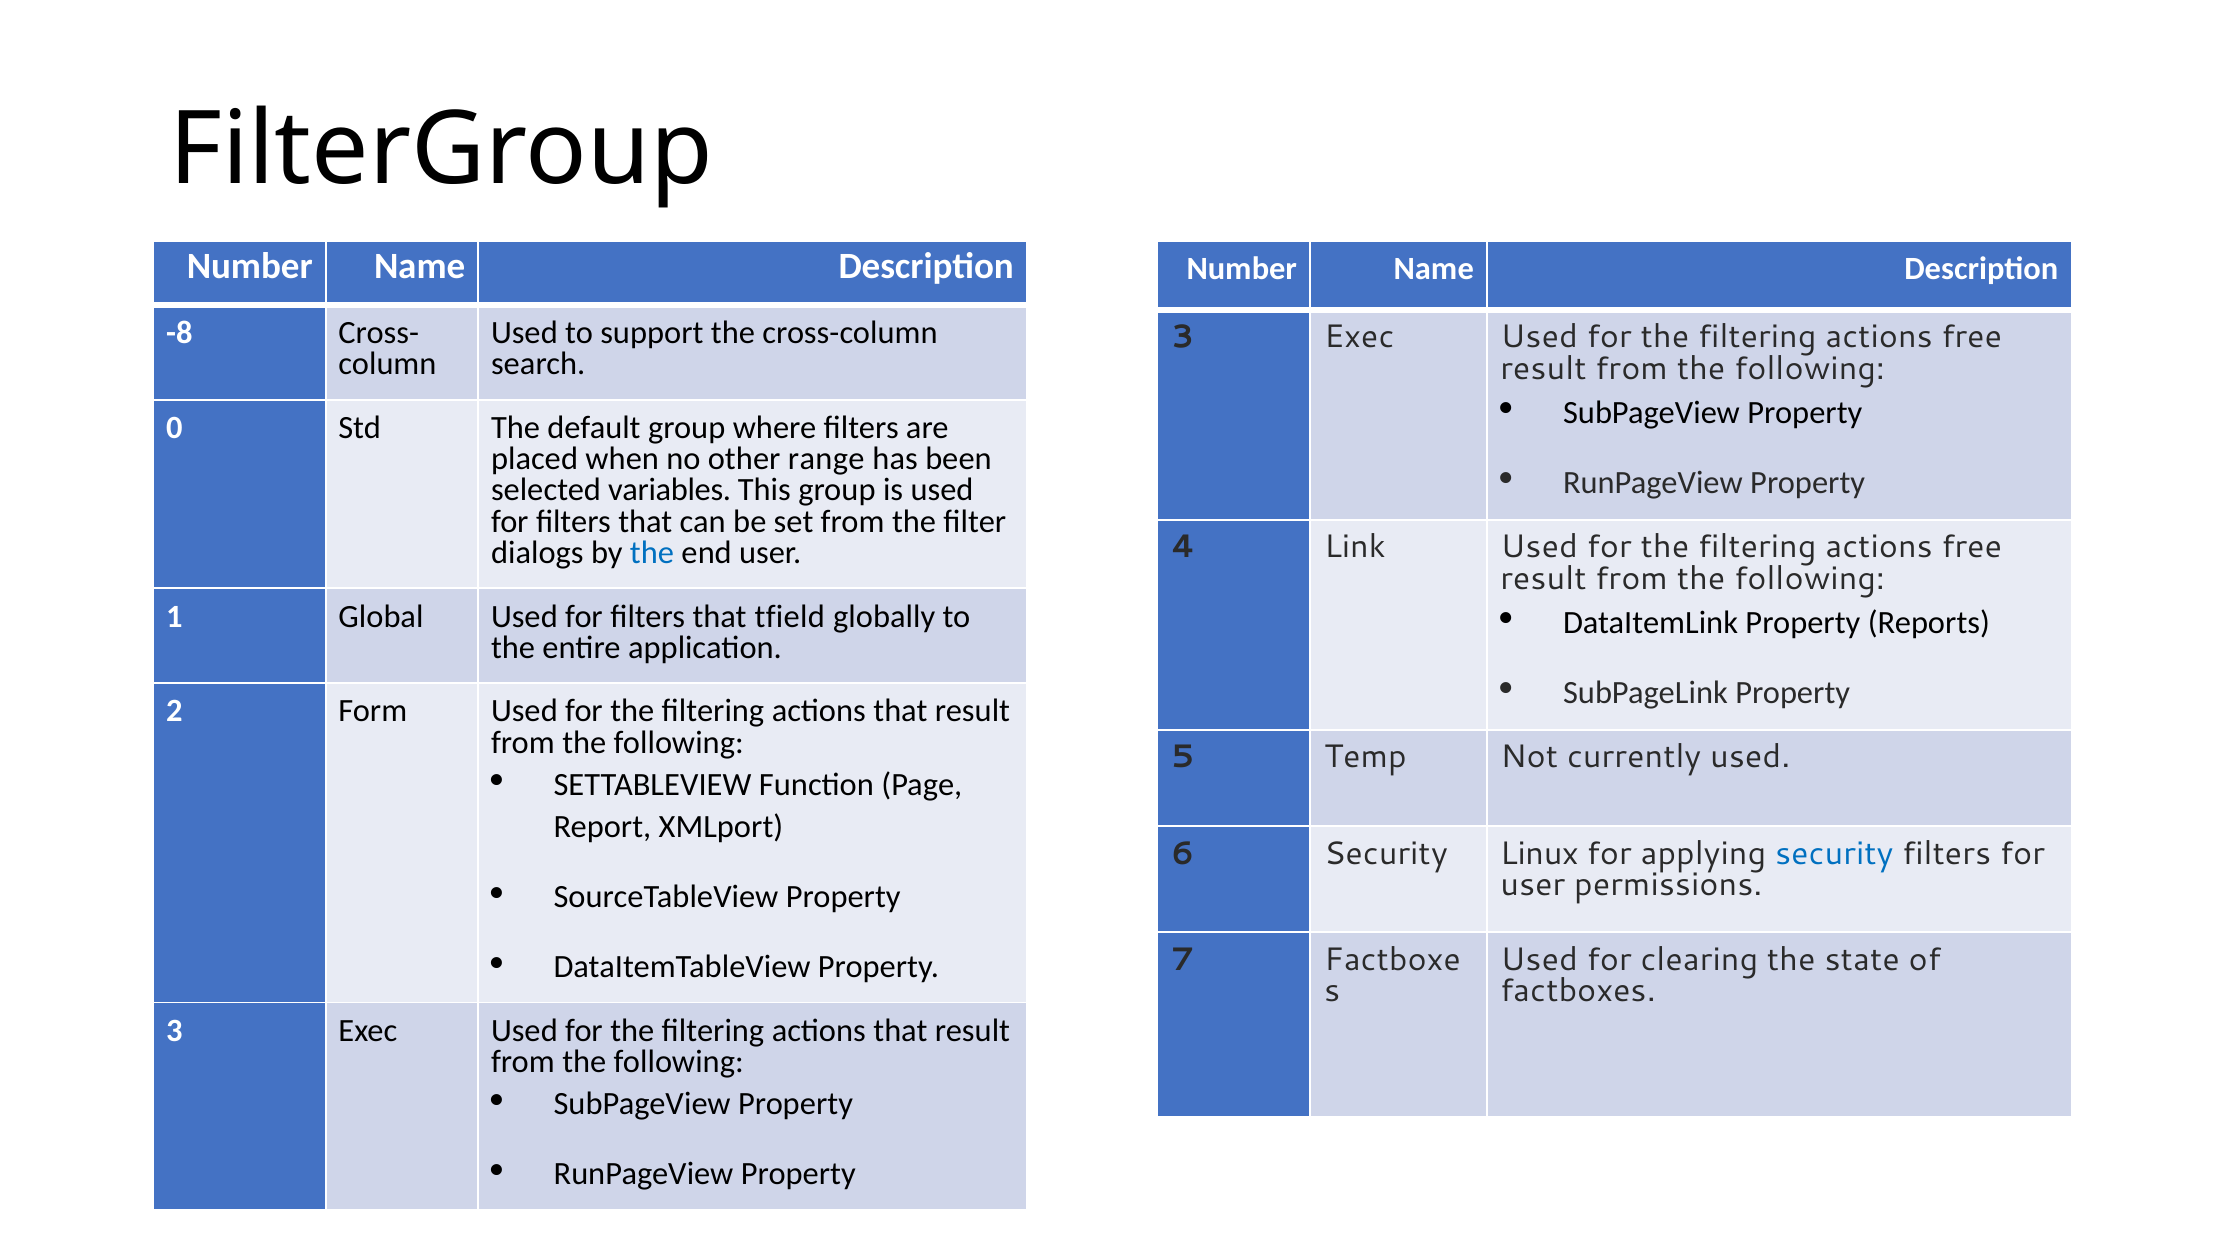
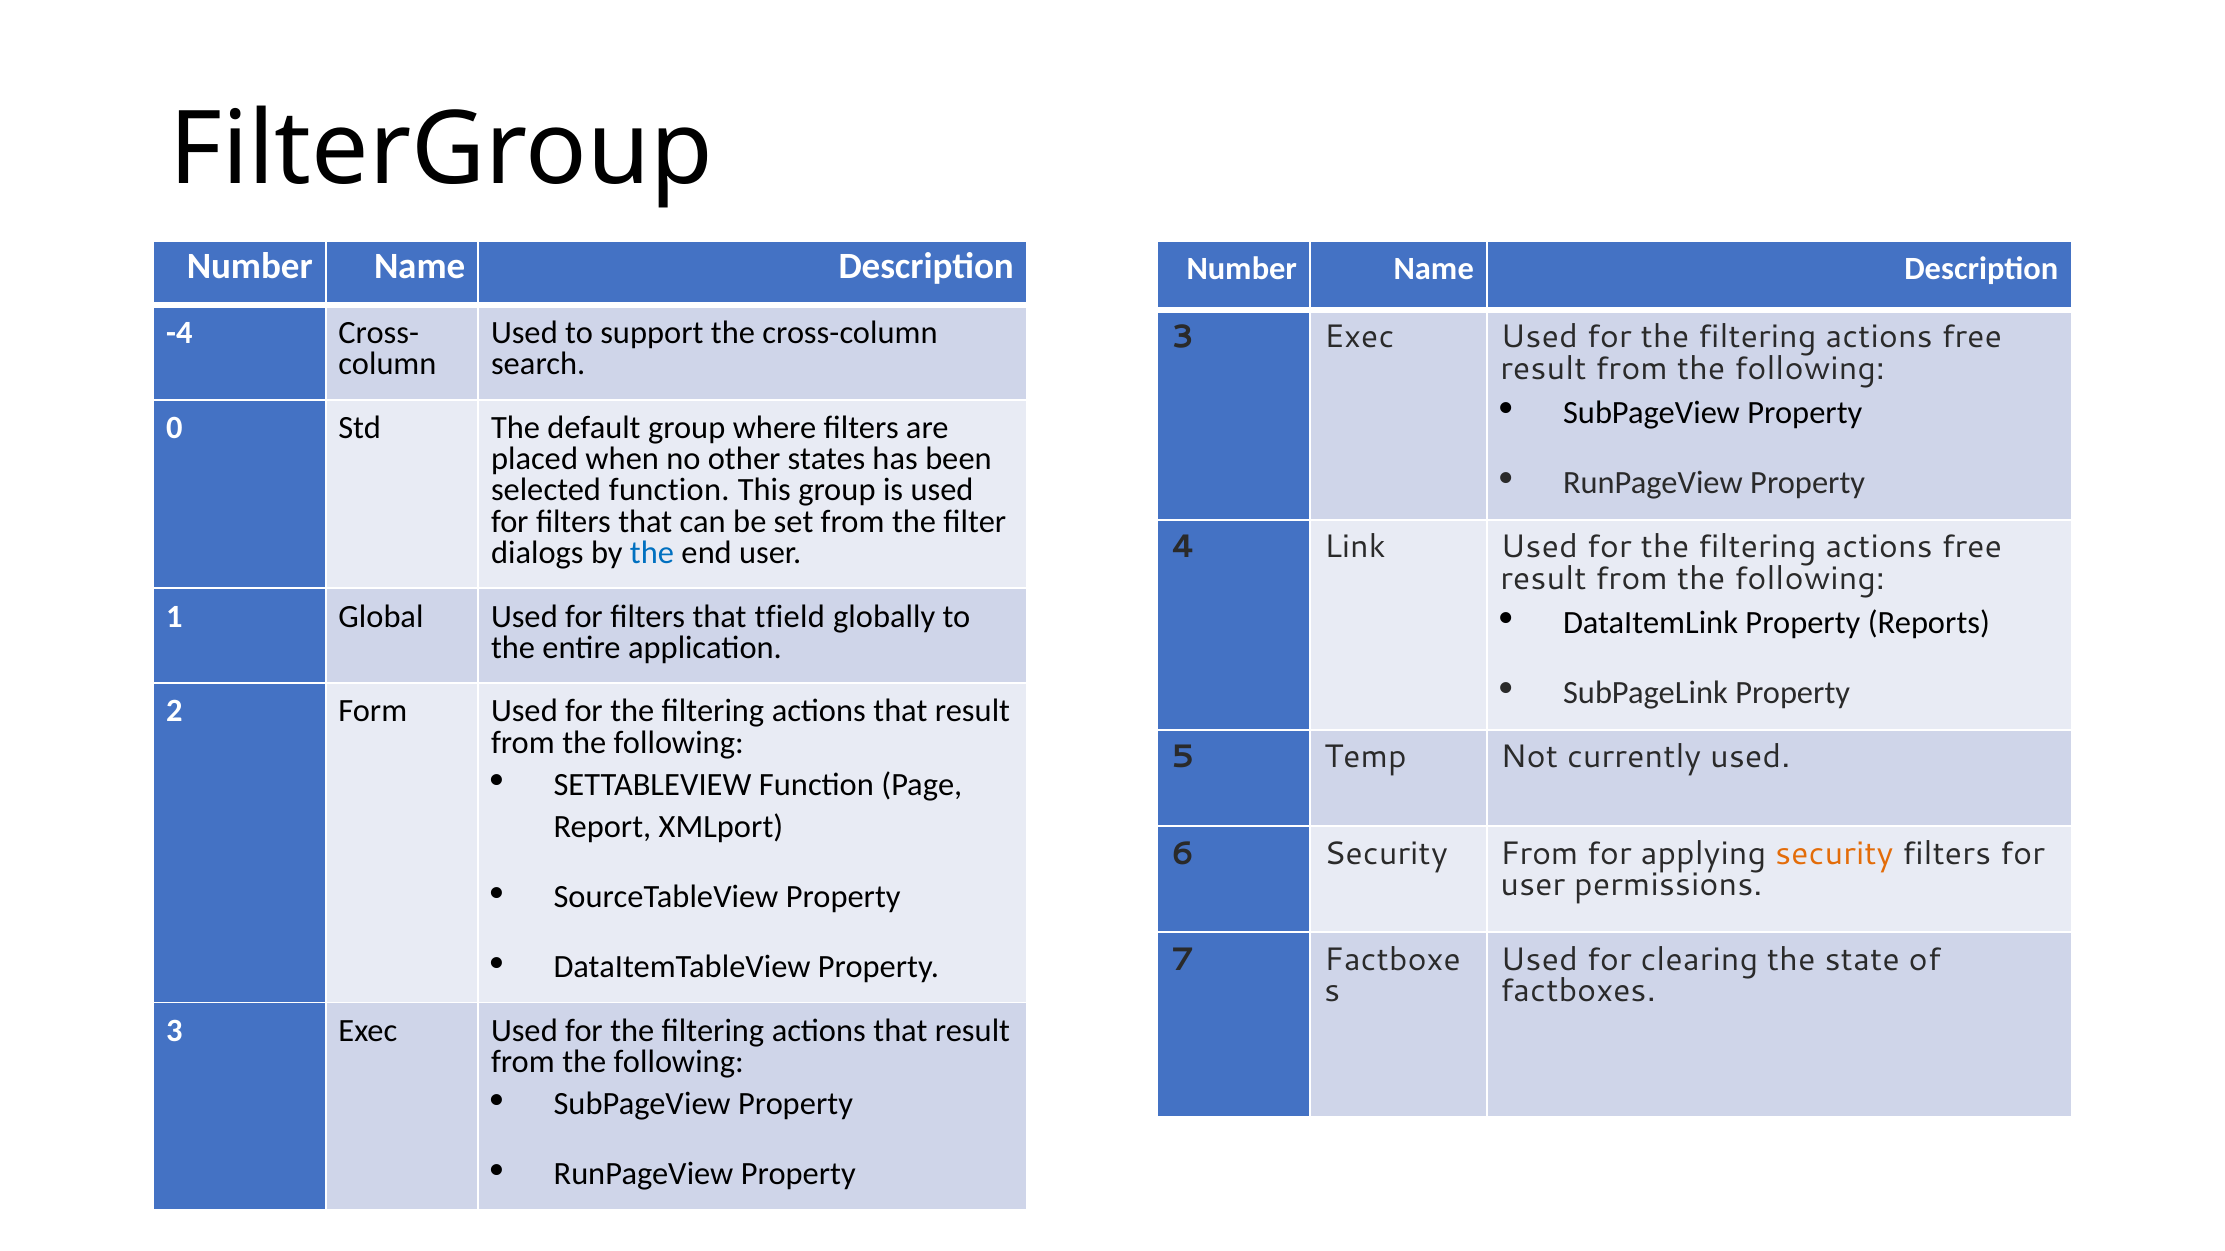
-8: -8 -> -4 (179, 333)
range: range -> states (826, 459)
selected variables: variables -> function (669, 490)
Security Linux: Linux -> From (1539, 854)
security colour: blue -> orange (1834, 854)
